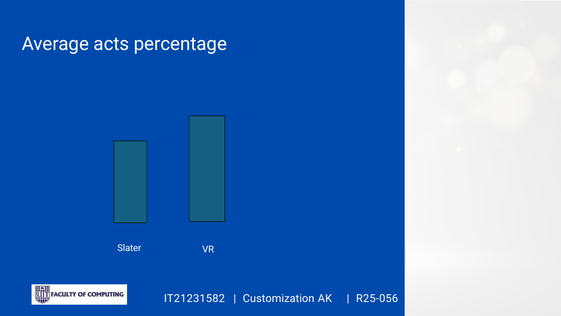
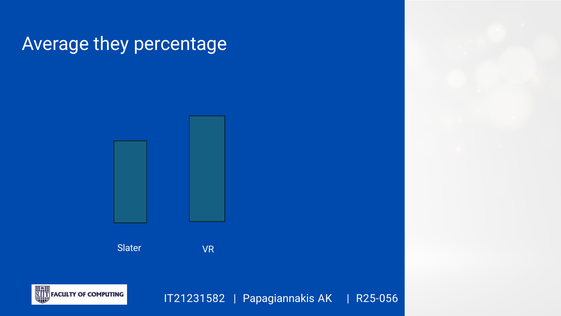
acts: acts -> they (111, 44)
Customization: Customization -> Papagiannakis (279, 298)
